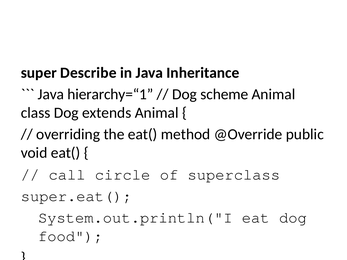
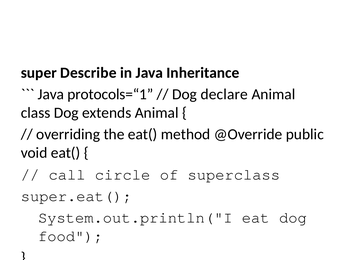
hierarchy=“1: hierarchy=“1 -> protocols=“1 (110, 94)
scheme: scheme -> declare (224, 94)
